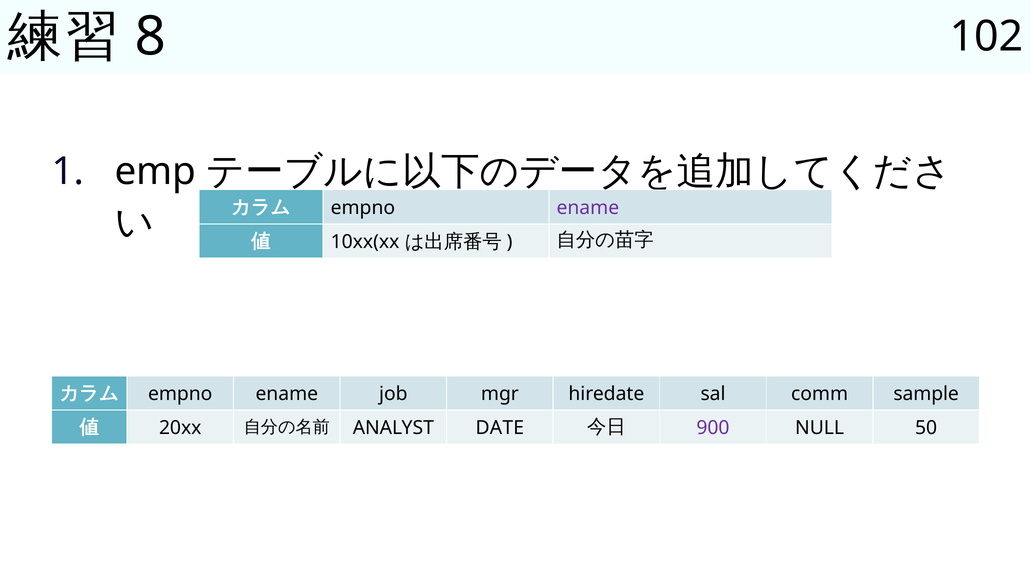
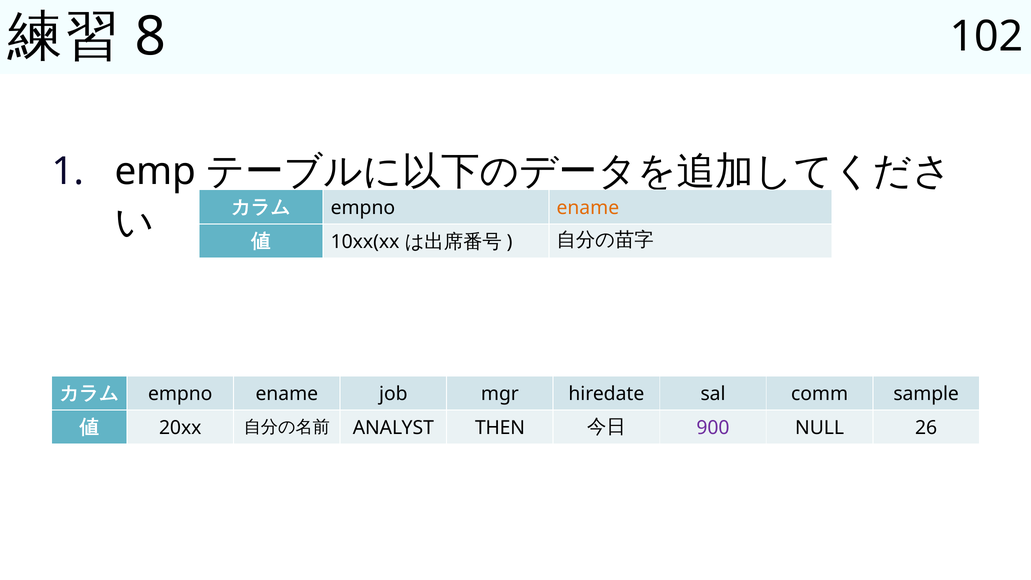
ename colour: purple -> orange (588, 208)
DATE: DATE -> THEN (500, 428)
50: 50 -> 26 (926, 428)
